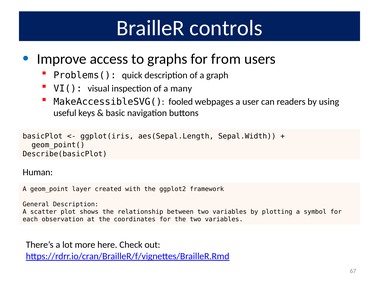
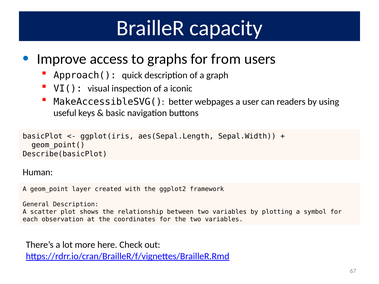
controls: controls -> capacity (226, 28)
Problems(: Problems( -> Approach( (85, 75)
many: many -> iconic (181, 88)
fooled: fooled -> better (181, 102)
